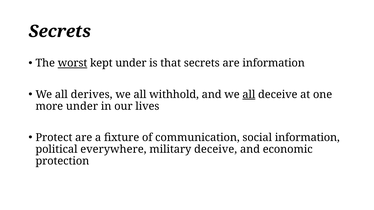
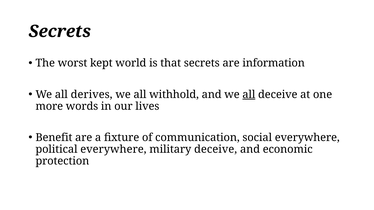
worst underline: present -> none (73, 63)
kept under: under -> world (131, 63)
more under: under -> words (82, 106)
Protect: Protect -> Benefit (54, 138)
social information: information -> everywhere (307, 138)
